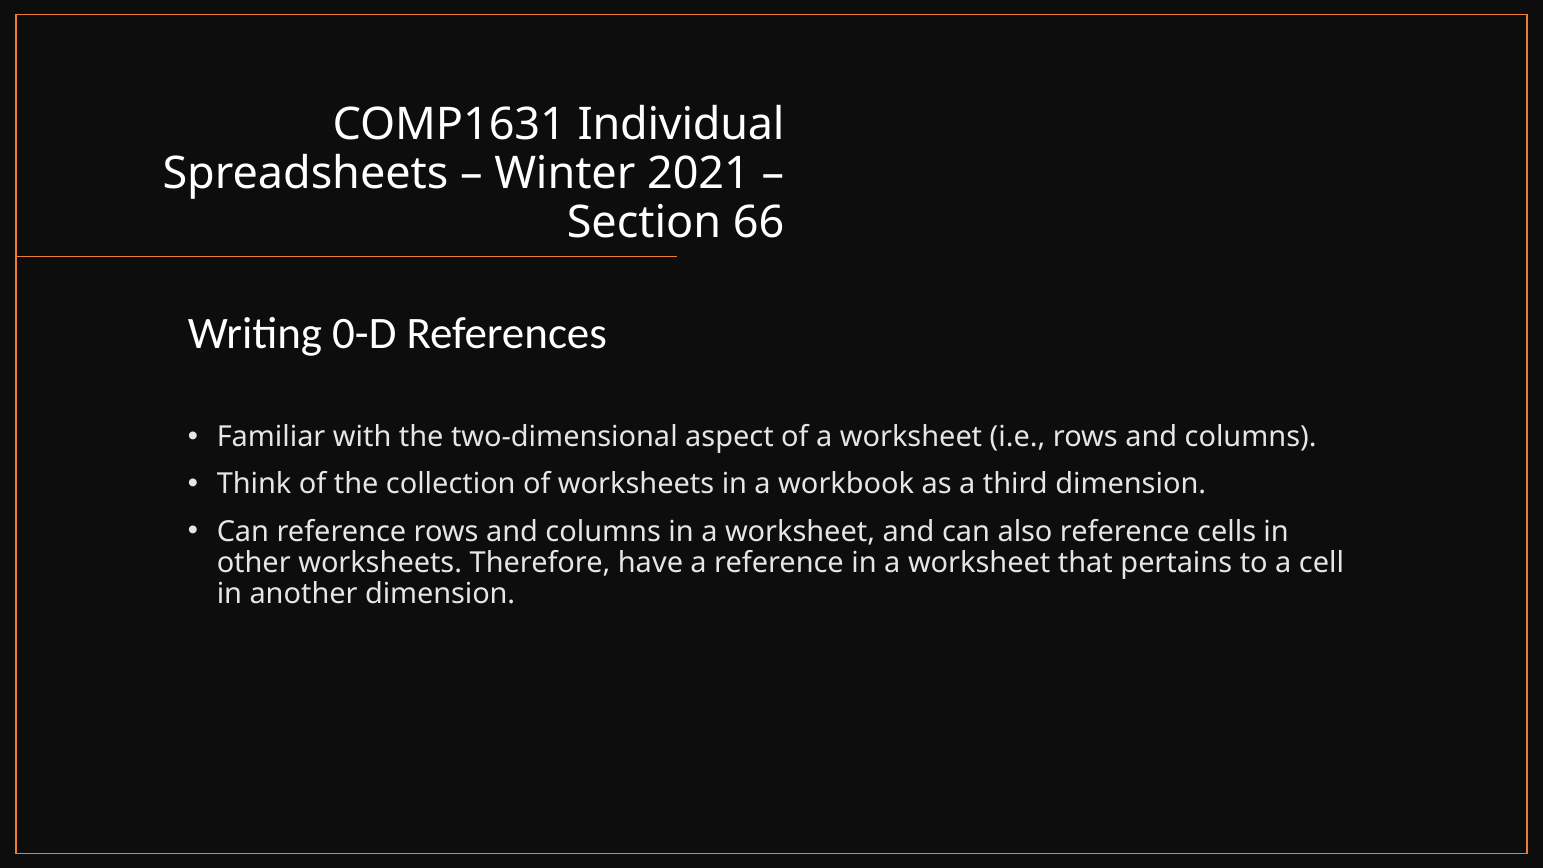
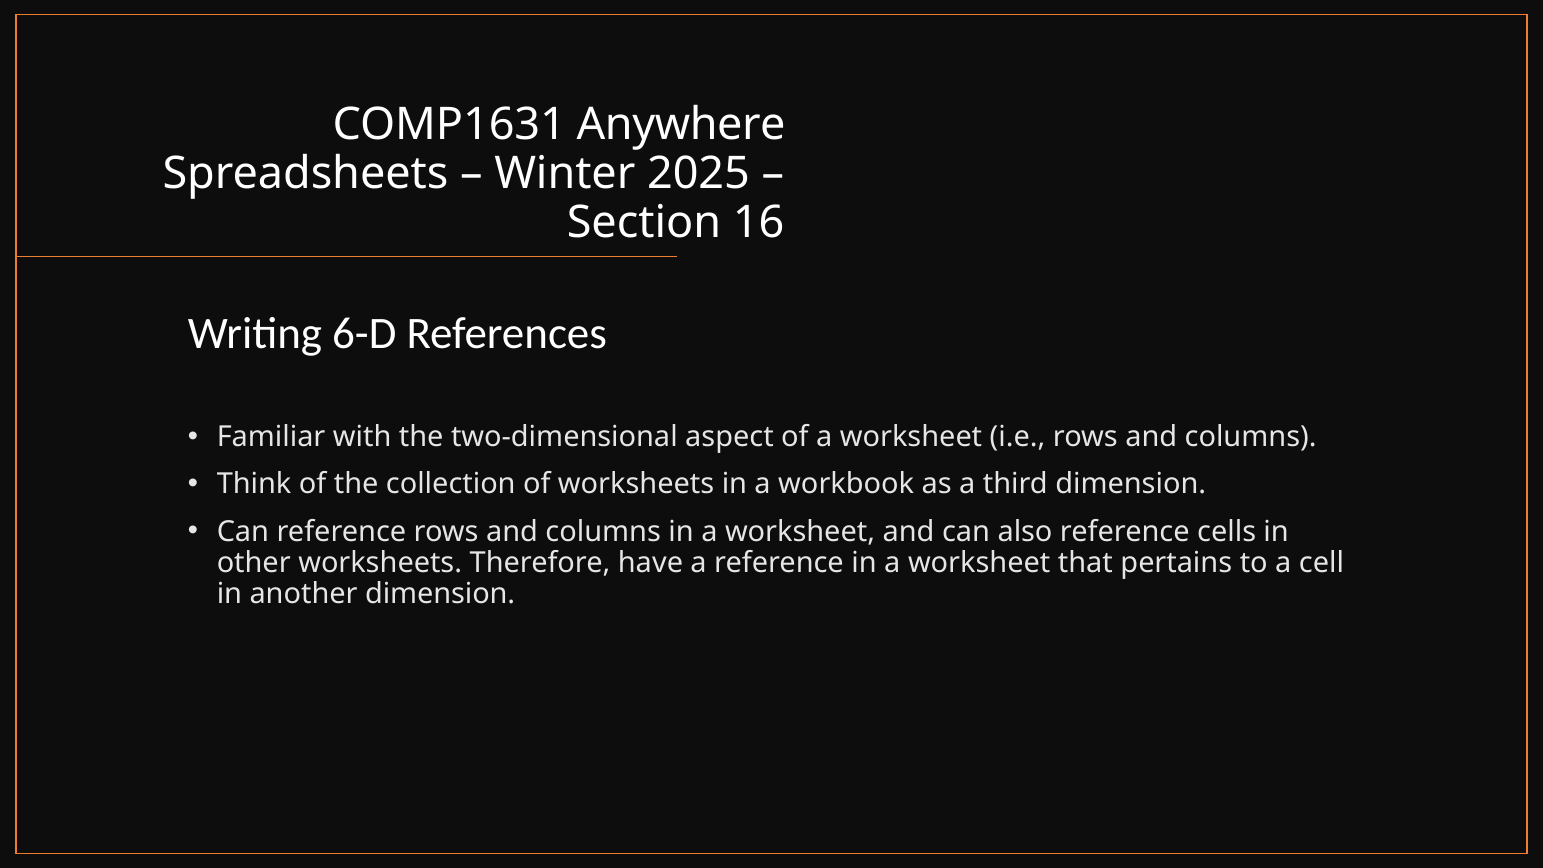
Individual: Individual -> Anywhere (681, 125)
2021: 2021 -> 2025 (699, 174)
66: 66 -> 16 (759, 222)
0-D: 0-D -> 6-D (364, 333)
